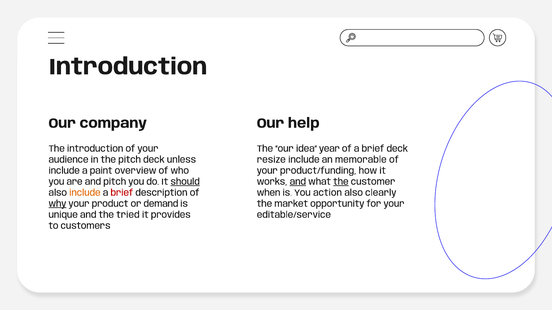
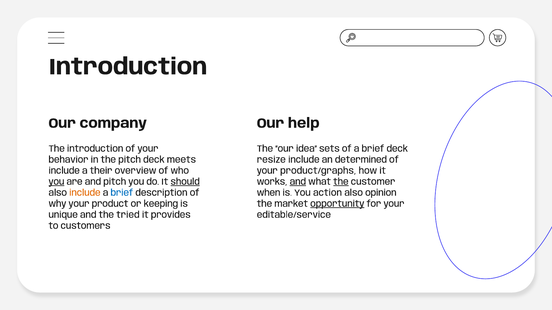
year: year -> sets (329, 149)
audience: audience -> behavior (69, 160)
unless: unless -> meets (181, 160)
memorable: memorable -> determined (361, 160)
paint: paint -> their (101, 171)
product/funding: product/funding -> product/graphs (318, 171)
you underline: none -> present (56, 182)
brief colour: red -> blue (122, 193)
clearly: clearly -> opinion (381, 193)
why underline: present -> none (57, 204)
demand: demand -> keeping (161, 204)
opportunity underline: none -> present (337, 204)
